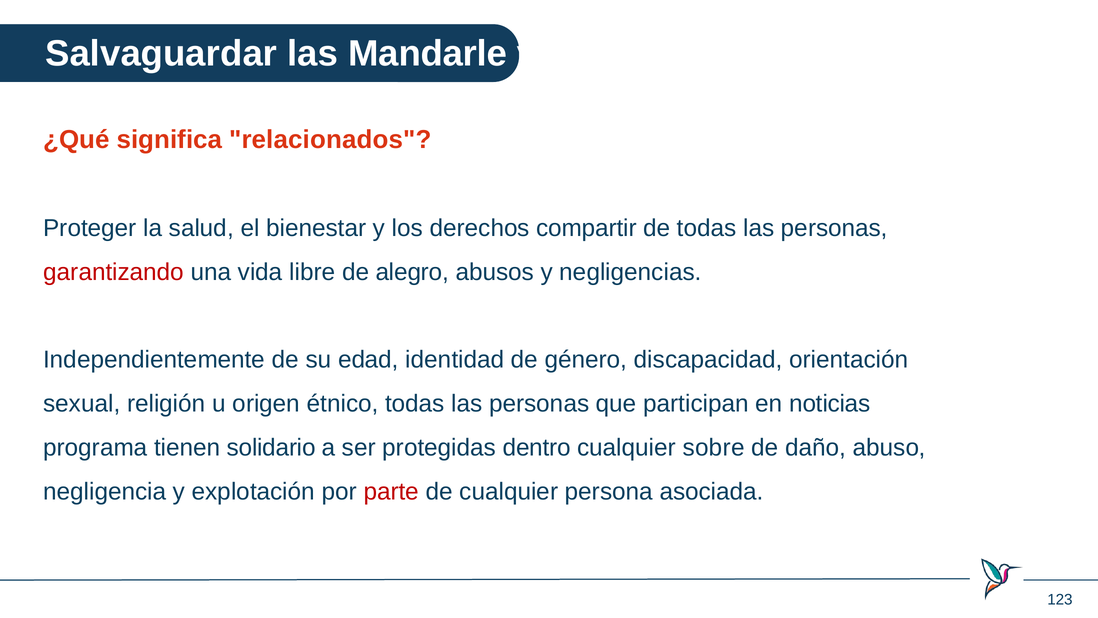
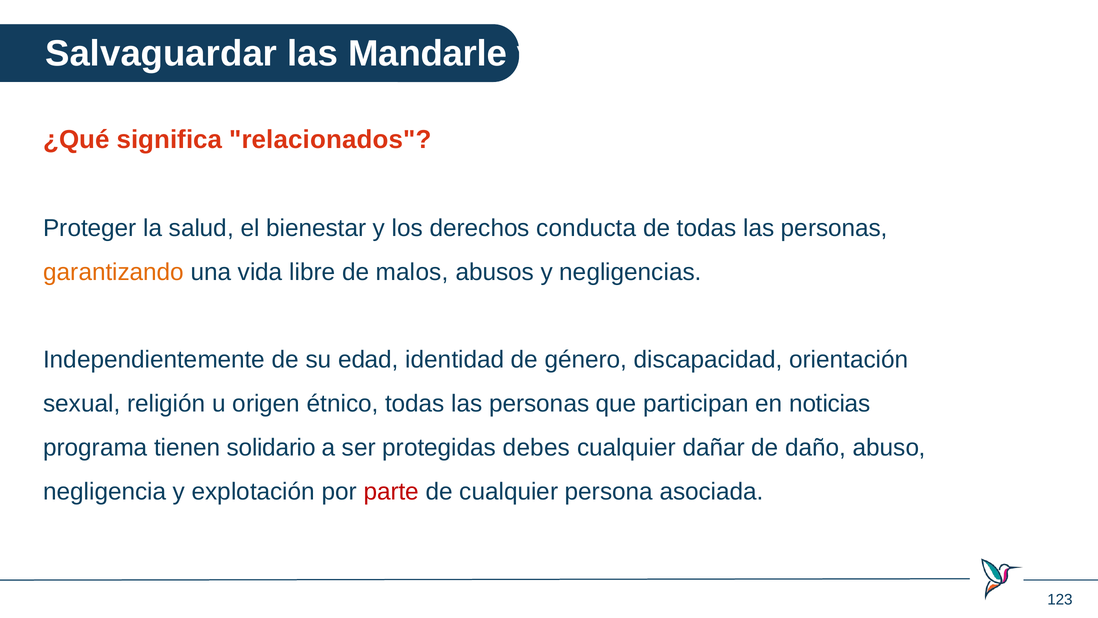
compartir: compartir -> conducta (586, 228)
garantizando colour: red -> orange (114, 272)
alegro: alegro -> malos (412, 272)
dentro: dentro -> debes (536, 447)
sobre: sobre -> dañar (714, 447)
